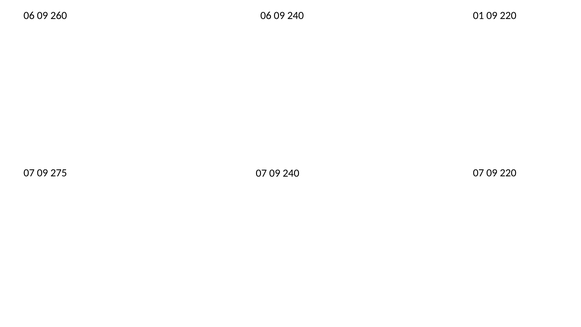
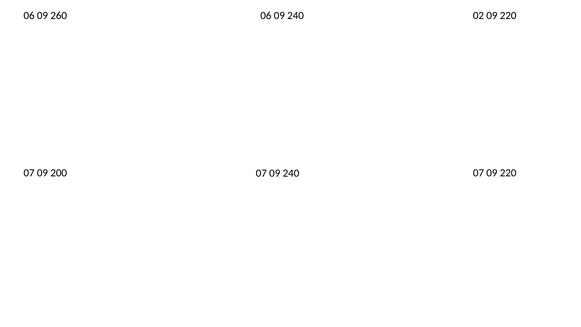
01: 01 -> 02 (478, 16)
275: 275 -> 200 (59, 173)
